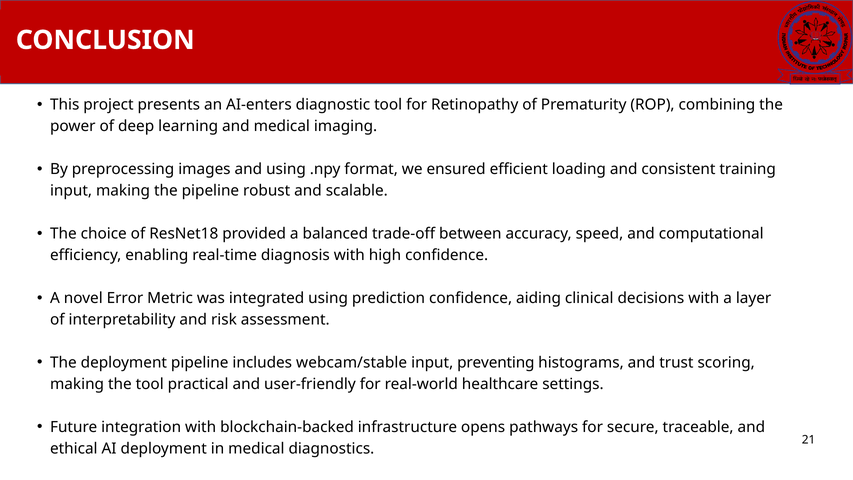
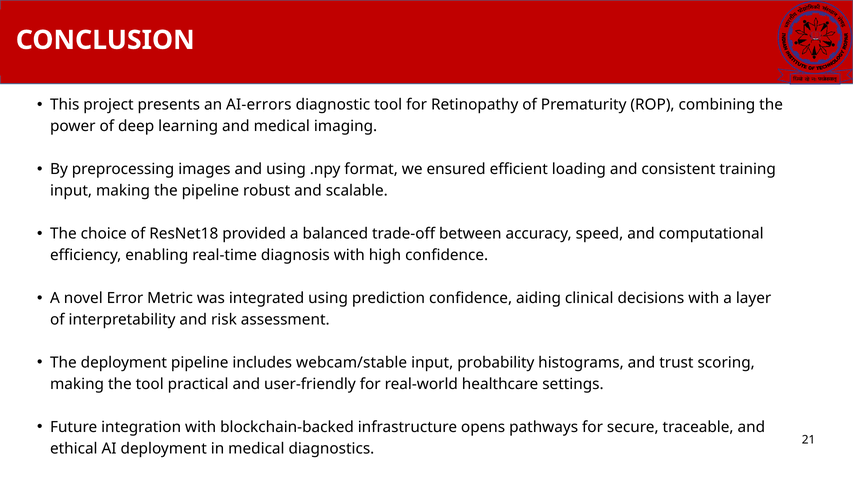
AI-enters: AI-enters -> AI-errors (259, 105)
preventing: preventing -> probability (496, 363)
